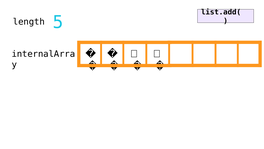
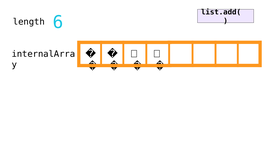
5: 5 -> 6 (58, 22)
